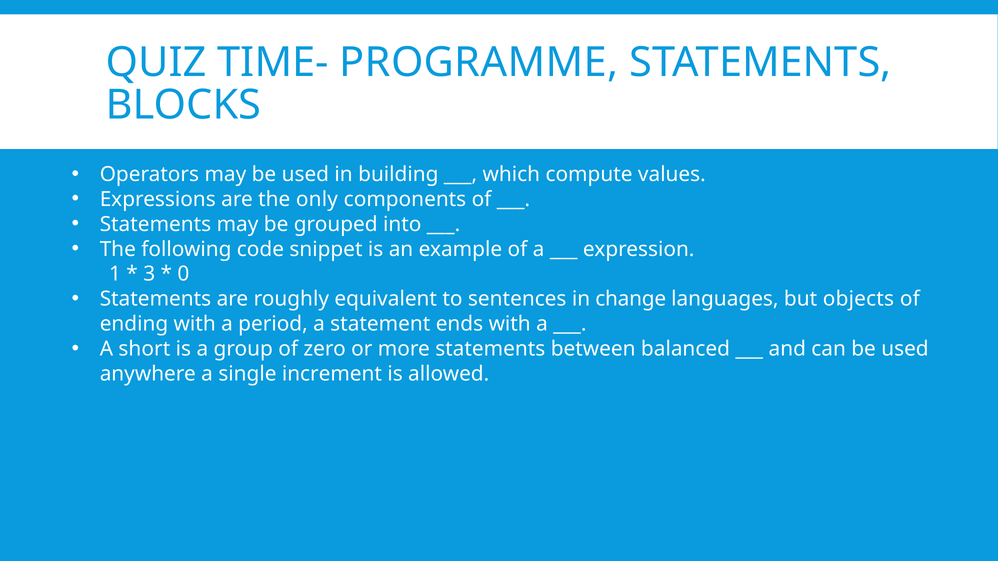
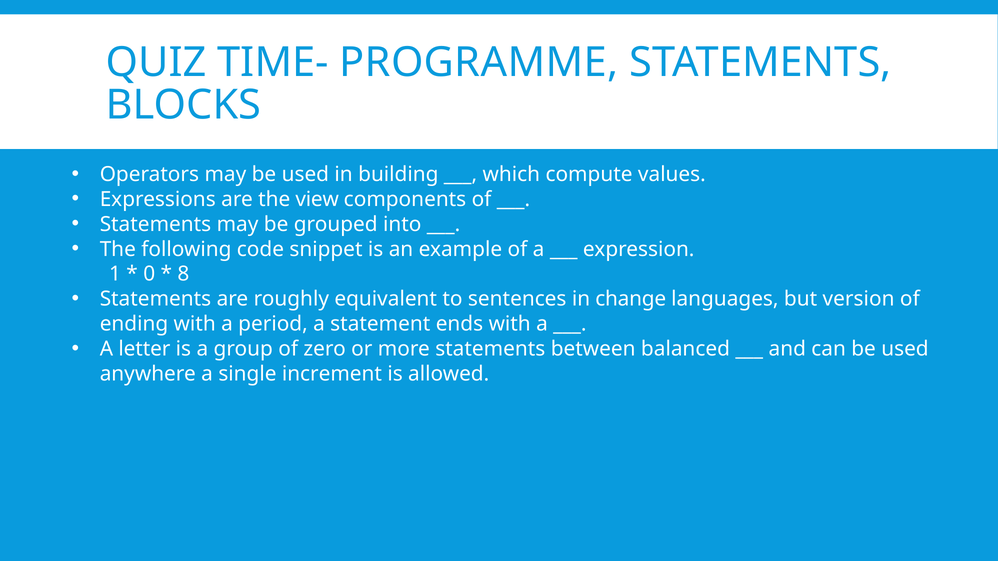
only: only -> view (317, 199)
3: 3 -> 0 (149, 274)
0: 0 -> 8 (183, 274)
objects: objects -> version (859, 299)
short: short -> letter (144, 349)
